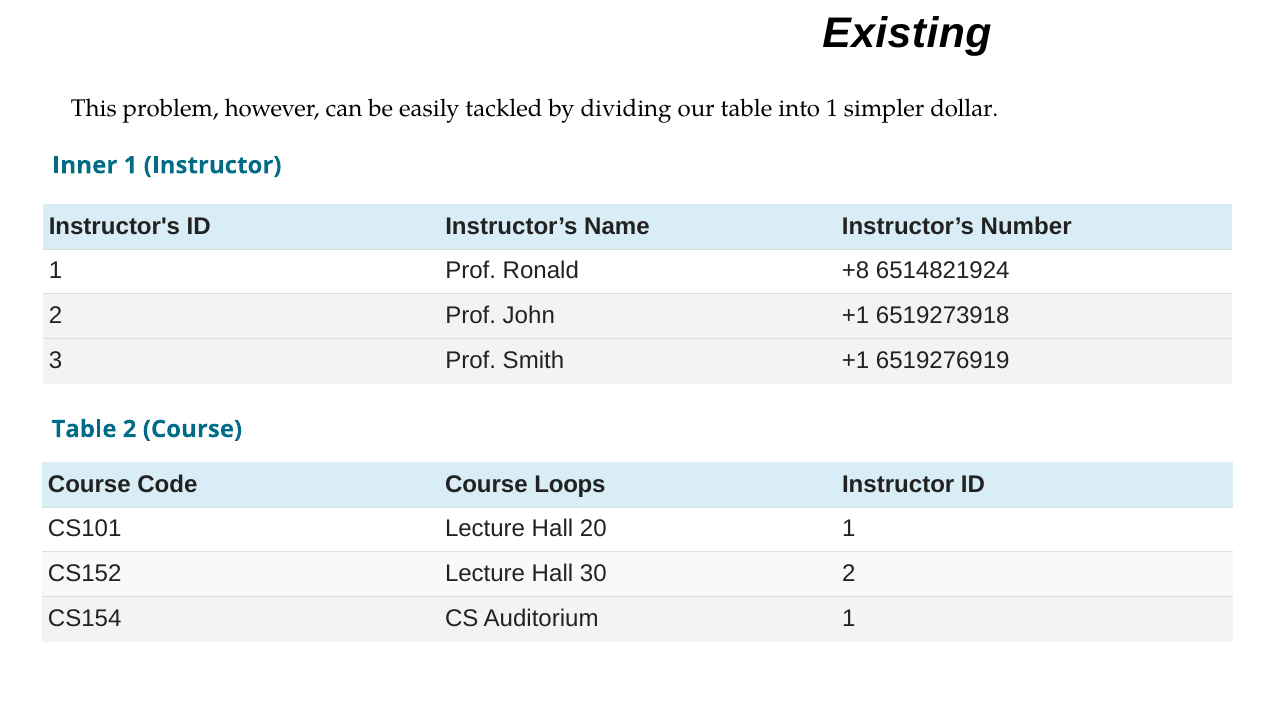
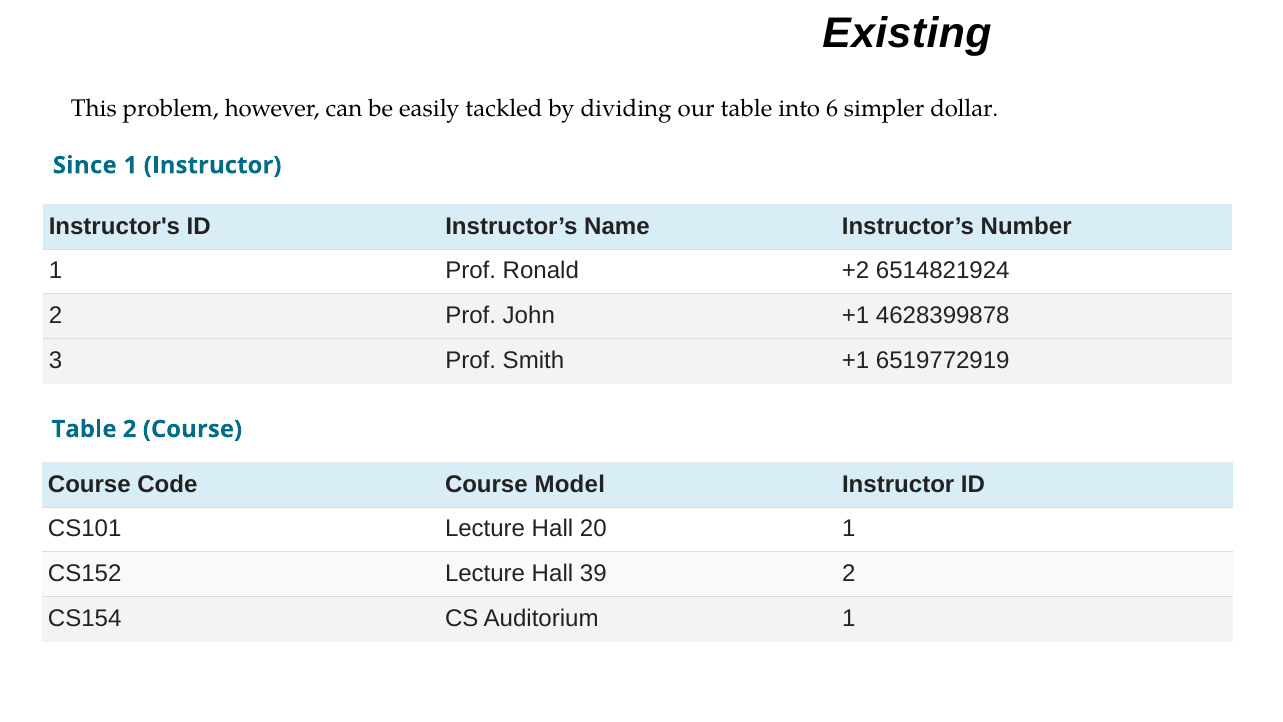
into 1: 1 -> 6 (832, 109)
Inner: Inner -> Since (85, 165)
+8: +8 -> +2 (856, 271)
6519273918: 6519273918 -> 4628399878 (943, 316)
6519276919: 6519276919 -> 6519772919 (943, 361)
Loops: Loops -> Model (570, 485)
30: 30 -> 39 (593, 574)
